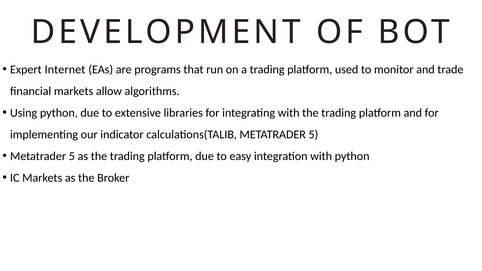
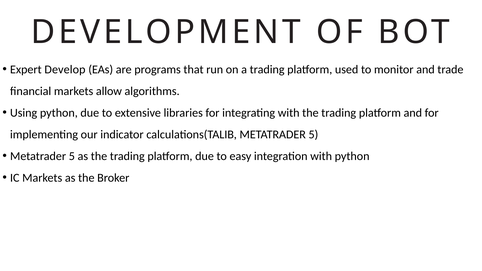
Internet: Internet -> Develop (65, 69)
